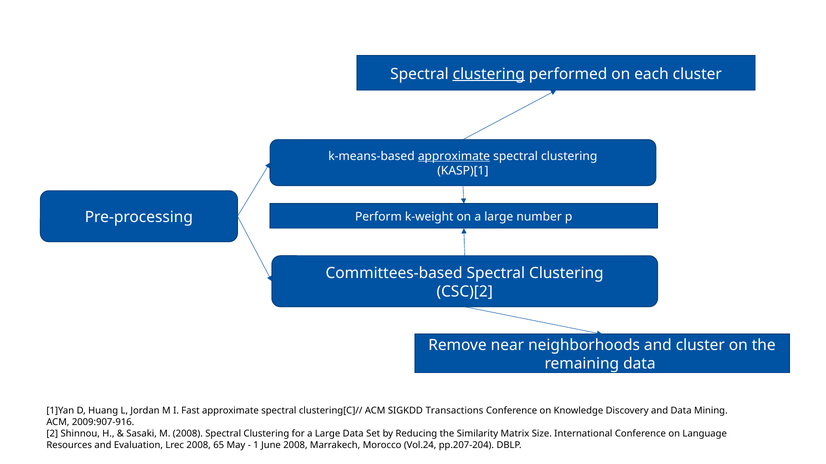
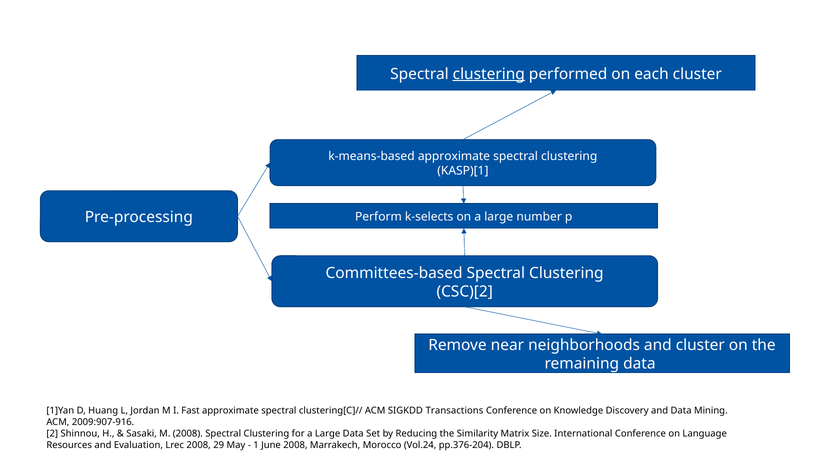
approximate underline: present -> none (454, 156)
k-weight: k-weight -> k-selects (429, 217)
65: 65 -> 29 (219, 446)
pp.207-204: pp.207-204 -> pp.376-204 (466, 446)
